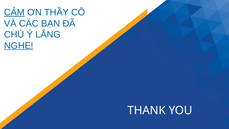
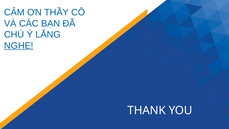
CẢM underline: present -> none (14, 12)
